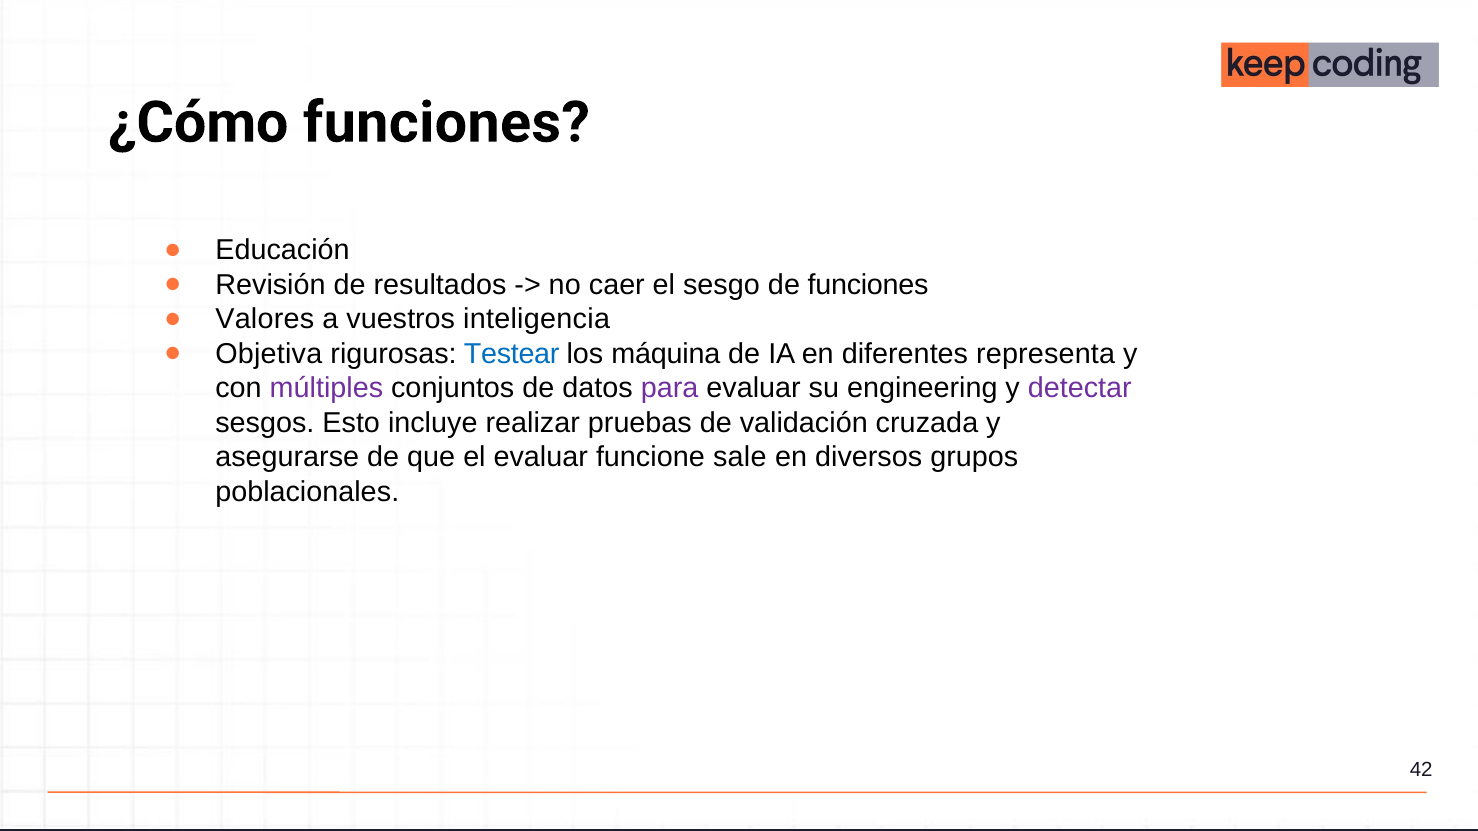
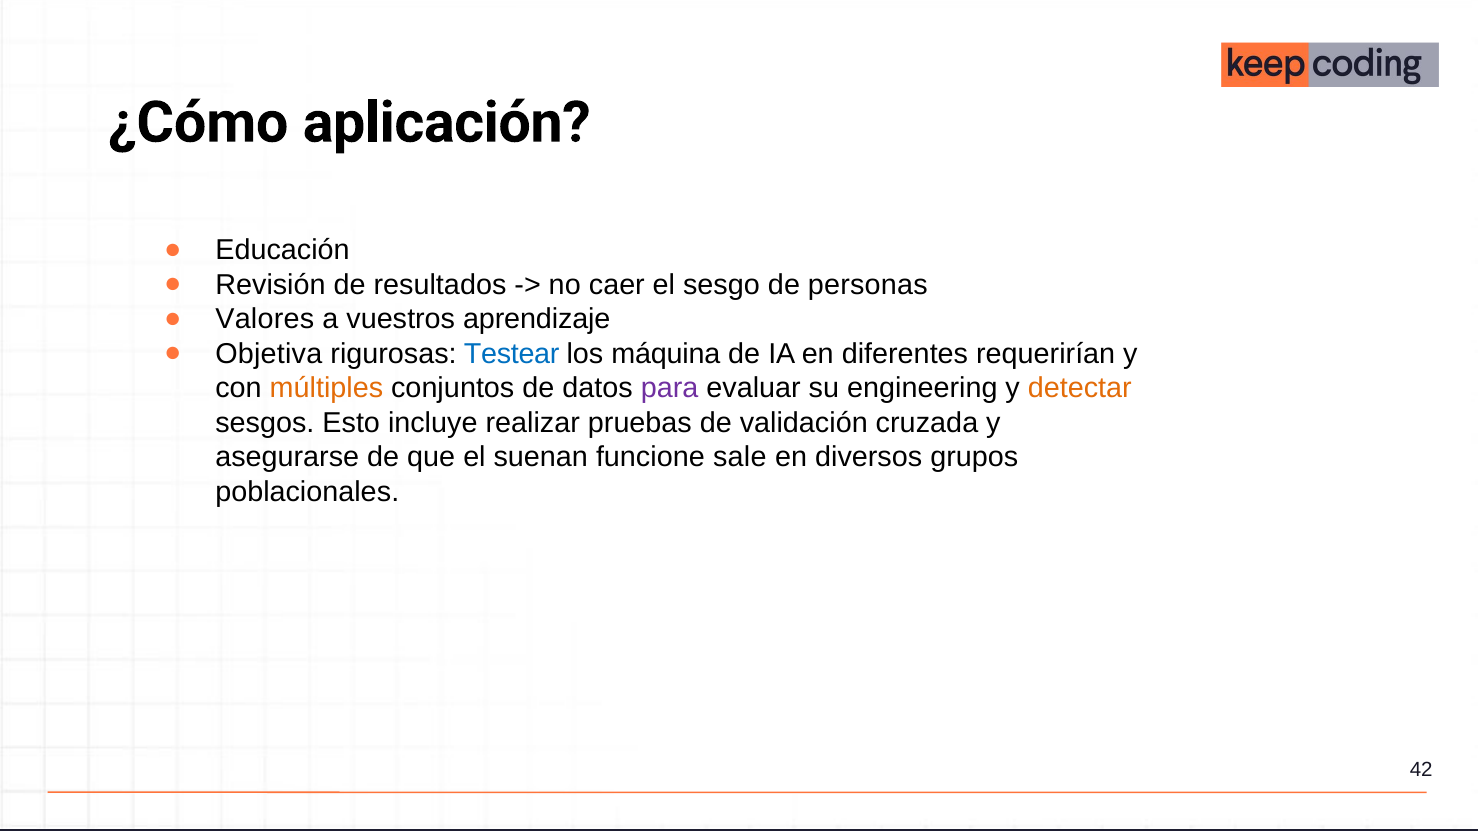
¿Cómo funciones: funciones -> aplicación (447, 123)
de funciones: funciones -> personas (868, 285)
inteligencia: inteligencia -> aprendizaje (537, 320)
representa: representa -> requerirían (1046, 354)
múltiples colour: purple -> orange (326, 389)
detectar colour: purple -> orange (1080, 389)
el evaluar: evaluar -> suenan (541, 458)
